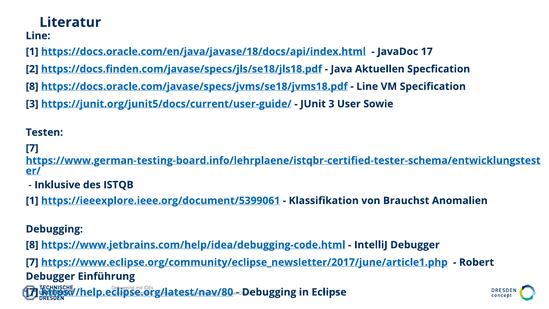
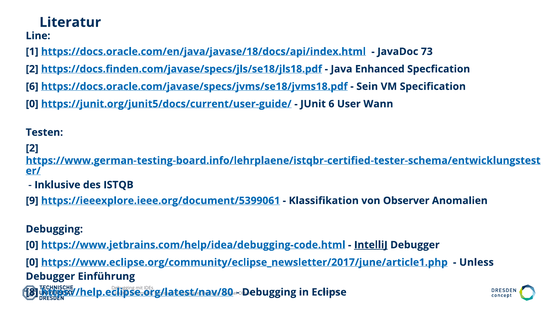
17: 17 -> 73 (427, 52)
Aktuellen: Aktuellen -> Enhanced (380, 69)
8: 8 -> 6 (32, 86)
Line: Line -> Sein (367, 86)
3: 3 -> 0 (32, 104)
JUnit 3: 3 -> 6 (331, 104)
Sowie: Sowie -> Wann (378, 104)
7: 7 -> 2 (32, 148)
1: 1 -> 9 (32, 201)
Brauchst: Brauchst -> Observer (406, 201)
8: 8 -> 0 (32, 245)
IntelliJ underline: none -> present (371, 245)
7: 7 -> 0 (32, 262)
Robert: Robert -> Unless (476, 262)
7: 7 -> 8 (32, 292)
